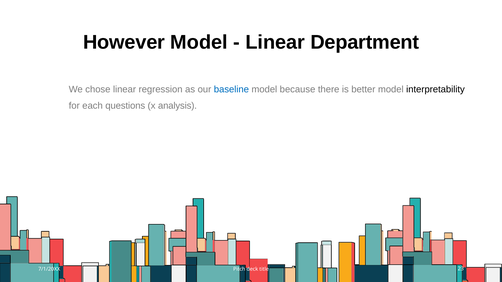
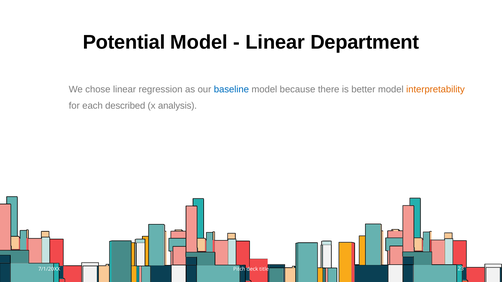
However: However -> Potential (124, 42)
interpretability colour: black -> orange (435, 90)
questions: questions -> described (125, 106)
